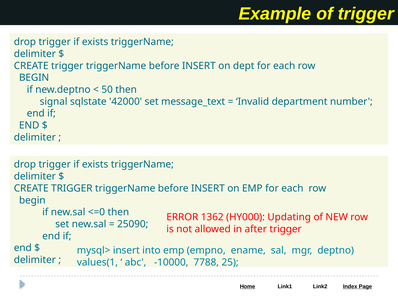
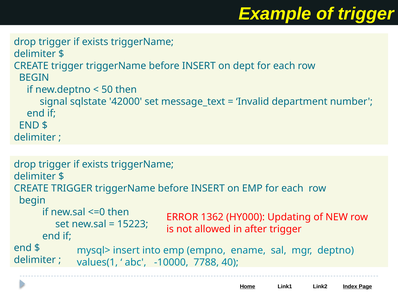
25090: 25090 -> 15223 (133, 224)
25: 25 -> 40 (230, 263)
